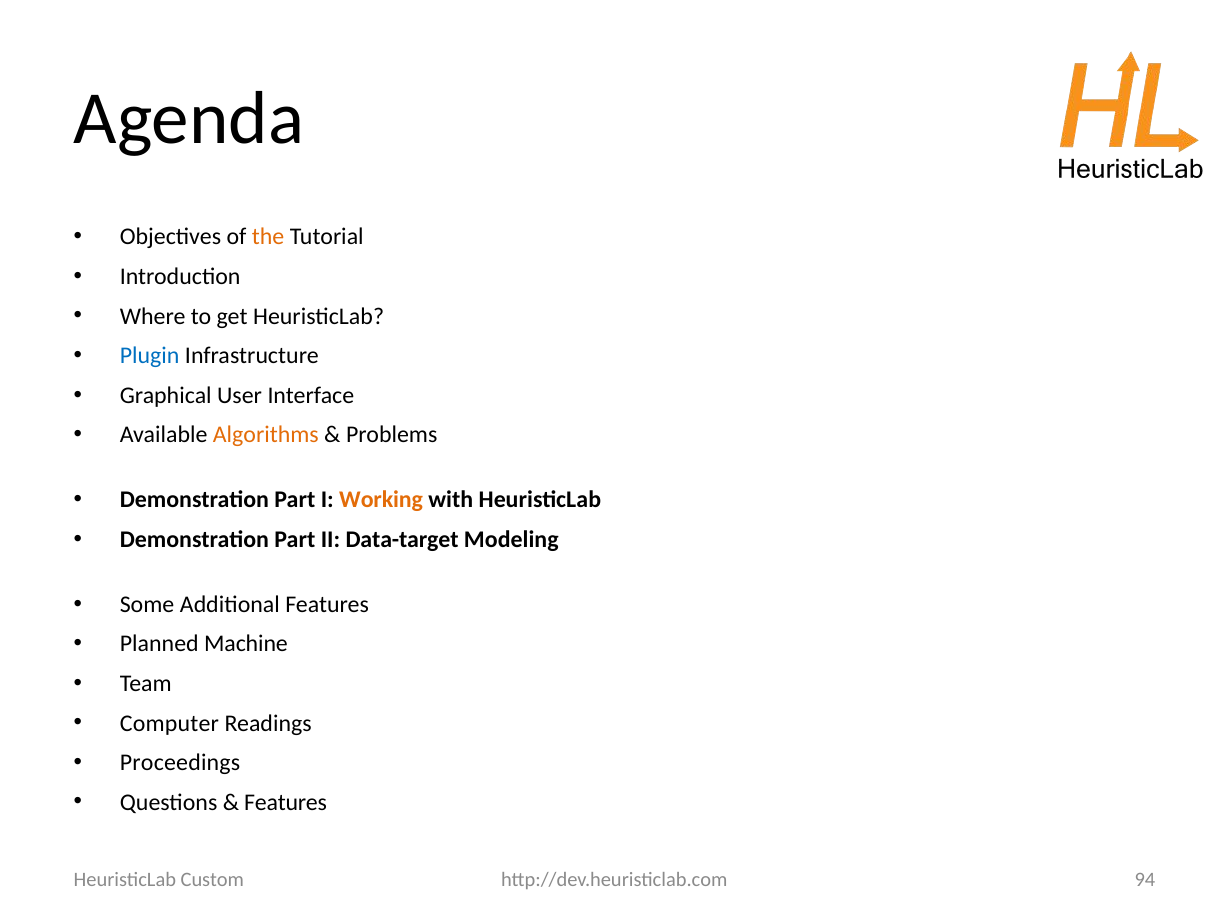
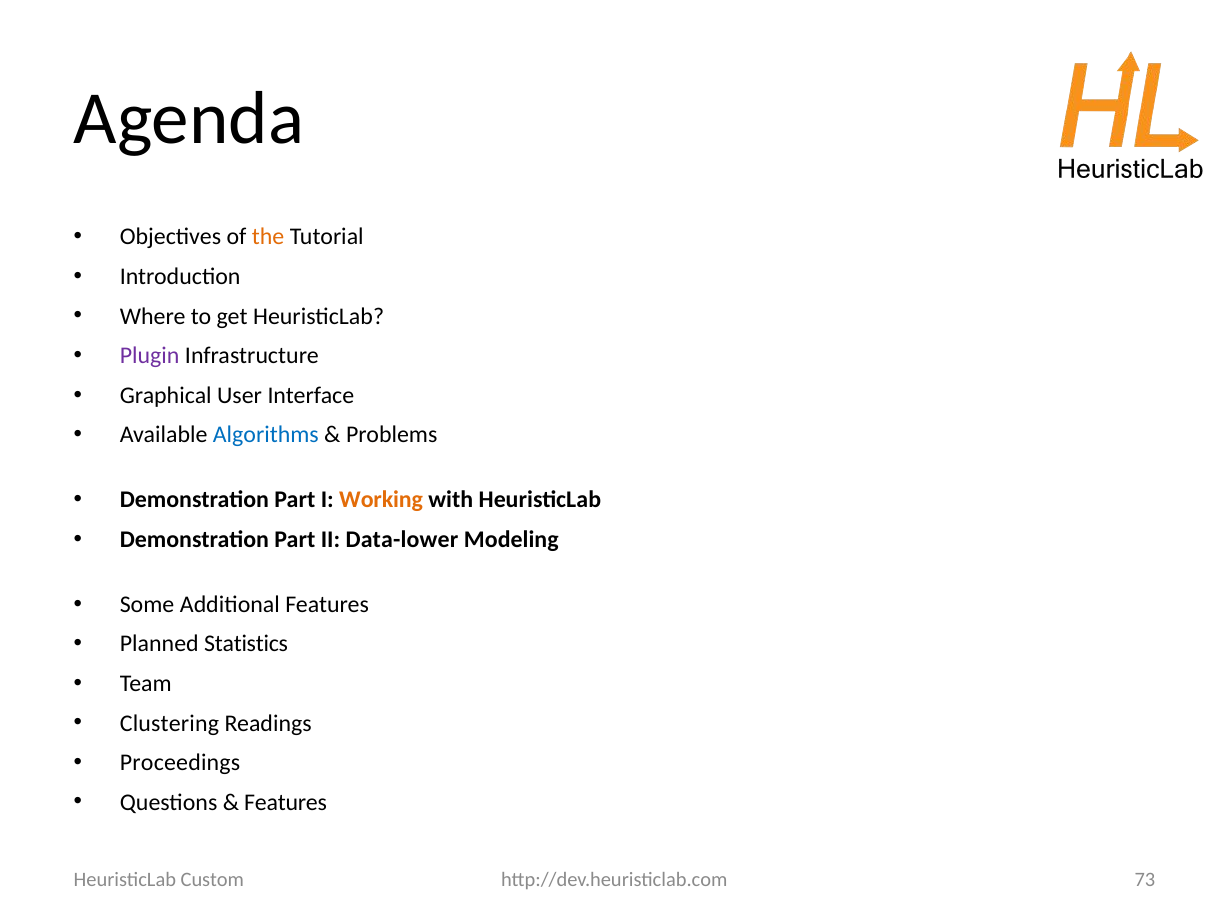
Plugin colour: blue -> purple (150, 356)
Algorithms colour: orange -> blue (266, 435)
Data-target: Data-target -> Data-lower (402, 540)
Machine: Machine -> Statistics (246, 644)
Computer: Computer -> Clustering (169, 724)
94: 94 -> 73 (1145, 880)
